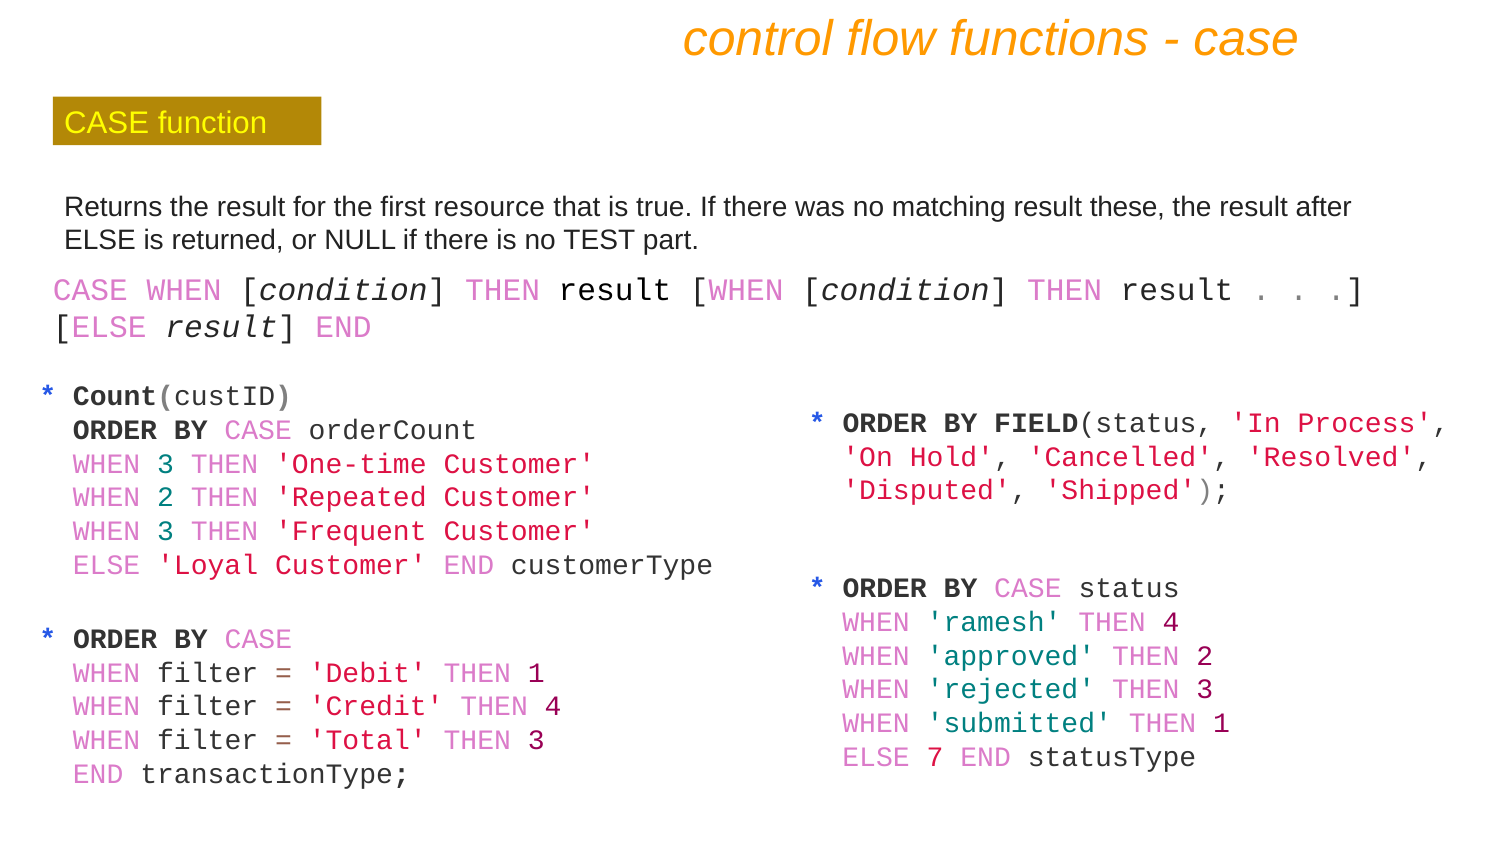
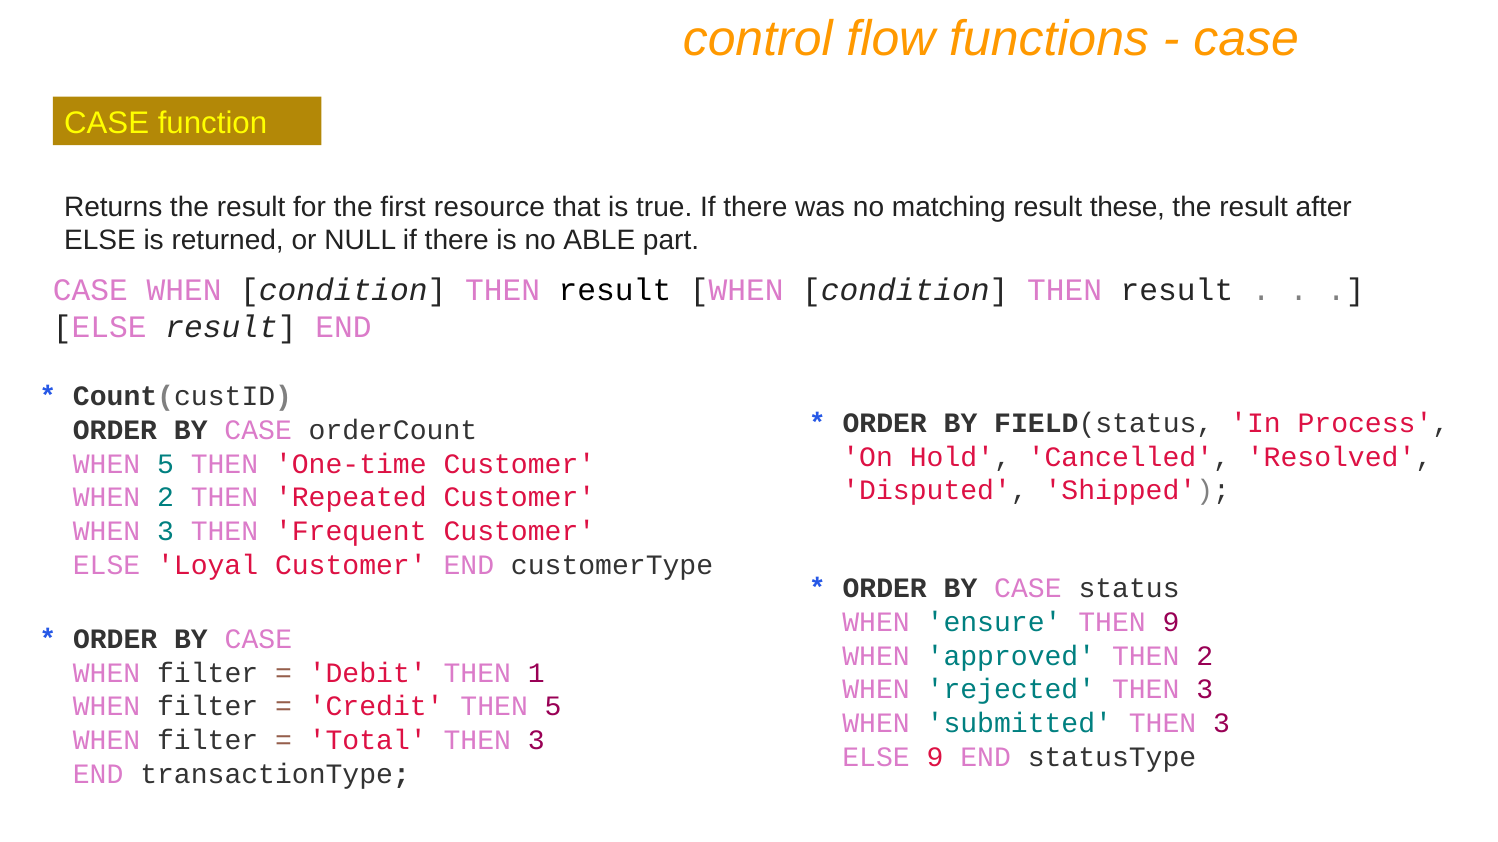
TEST: TEST -> ABLE (599, 241)
3: 3 -> 5 (165, 464)
ramesh: ramesh -> ensure (994, 623)
4: 4 -> 9 (1171, 623)
Credit THEN 4: 4 -> 5 (553, 707)
submitted THEN 1: 1 -> 3 (1222, 724)
ELSE 7: 7 -> 9 (935, 757)
